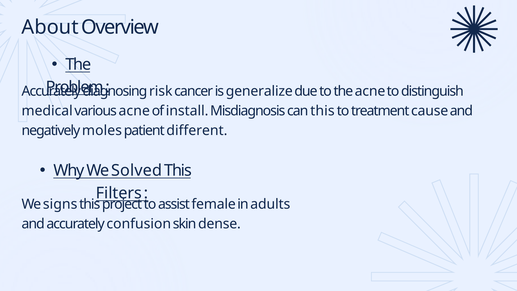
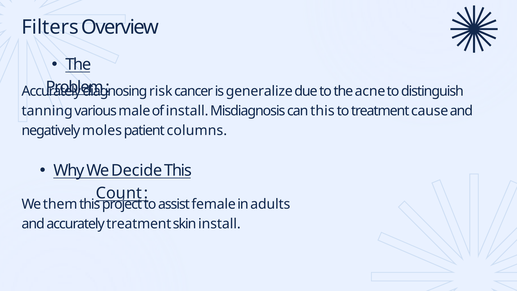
About: About -> Filters (50, 27)
medical: medical -> tanning (47, 111)
various acne: acne -> male (134, 111)
different: different -> columns (197, 130)
Solved: Solved -> Decide (137, 171)
Filters: Filters -> Count (119, 193)
signs: signs -> them (60, 204)
accurately confusion: confusion -> treatment (139, 224)
skin dense: dense -> install (219, 224)
